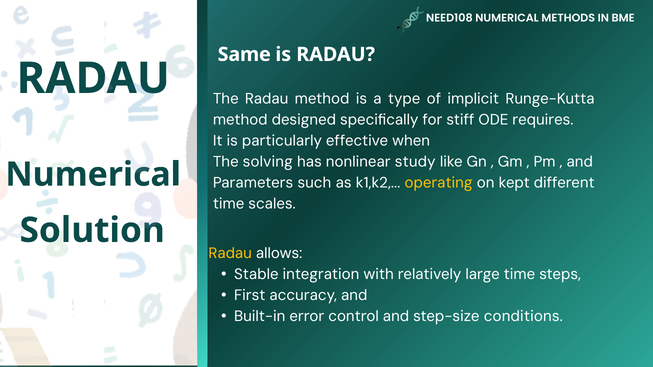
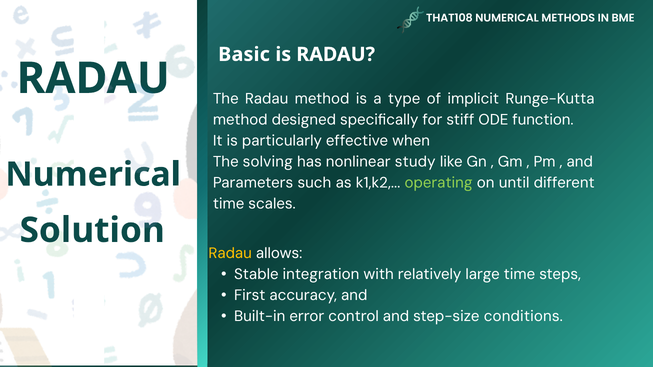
NEED108: NEED108 -> THAT108 (449, 18)
Same: Same -> Basic (244, 54)
requires: requires -> function (543, 120)
operating colour: yellow -> light green (439, 183)
kept: kept -> until (514, 183)
